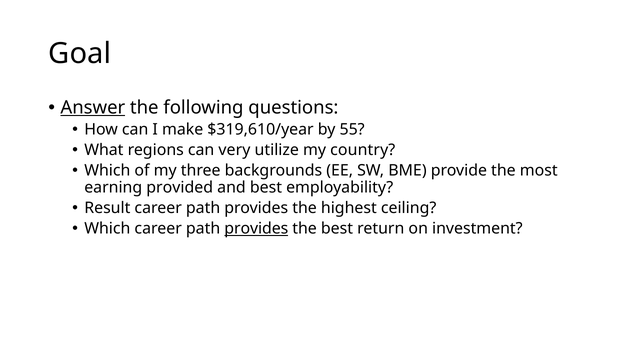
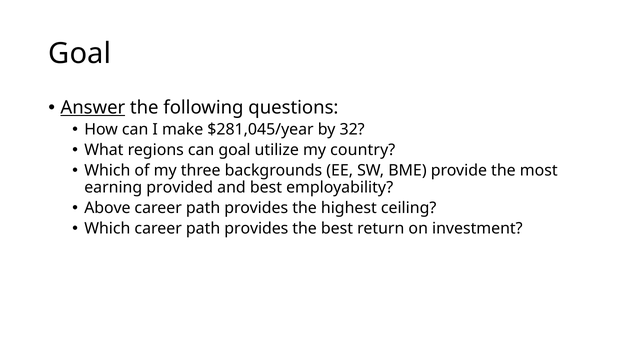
$319,610/year: $319,610/year -> $281,045/year (261, 129)
55: 55 -> 32 (352, 129)
can very: very -> goal (235, 150)
Result: Result -> Above (107, 208)
provides underline: present -> none (256, 228)
